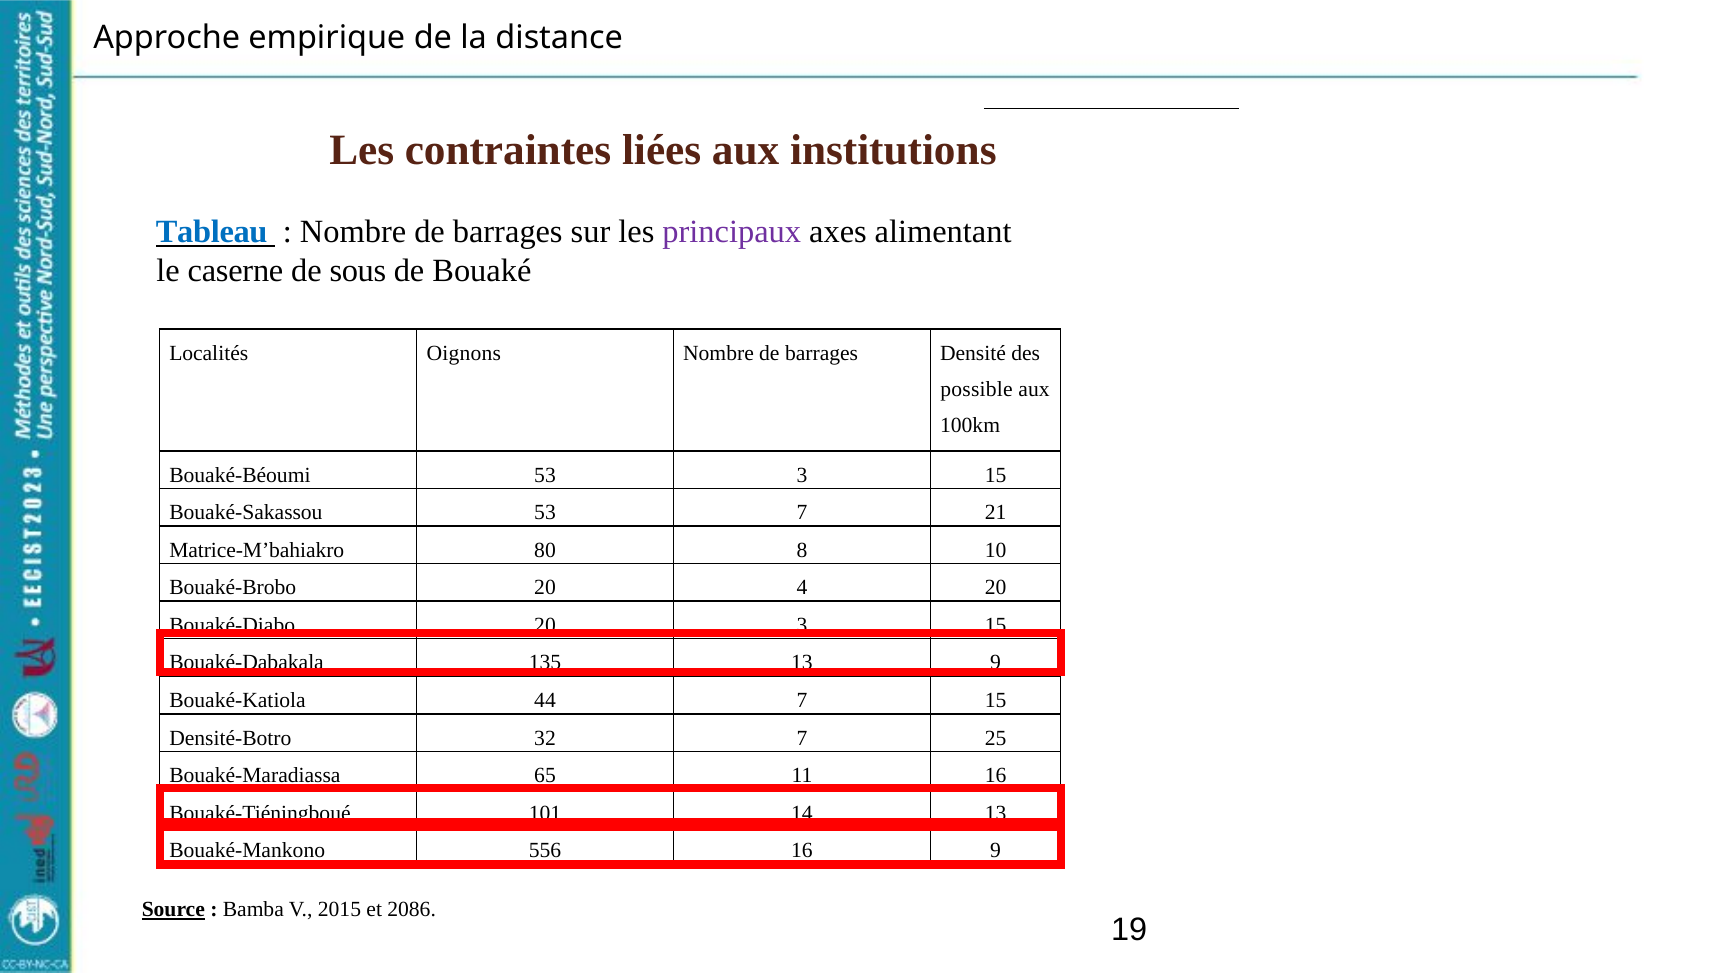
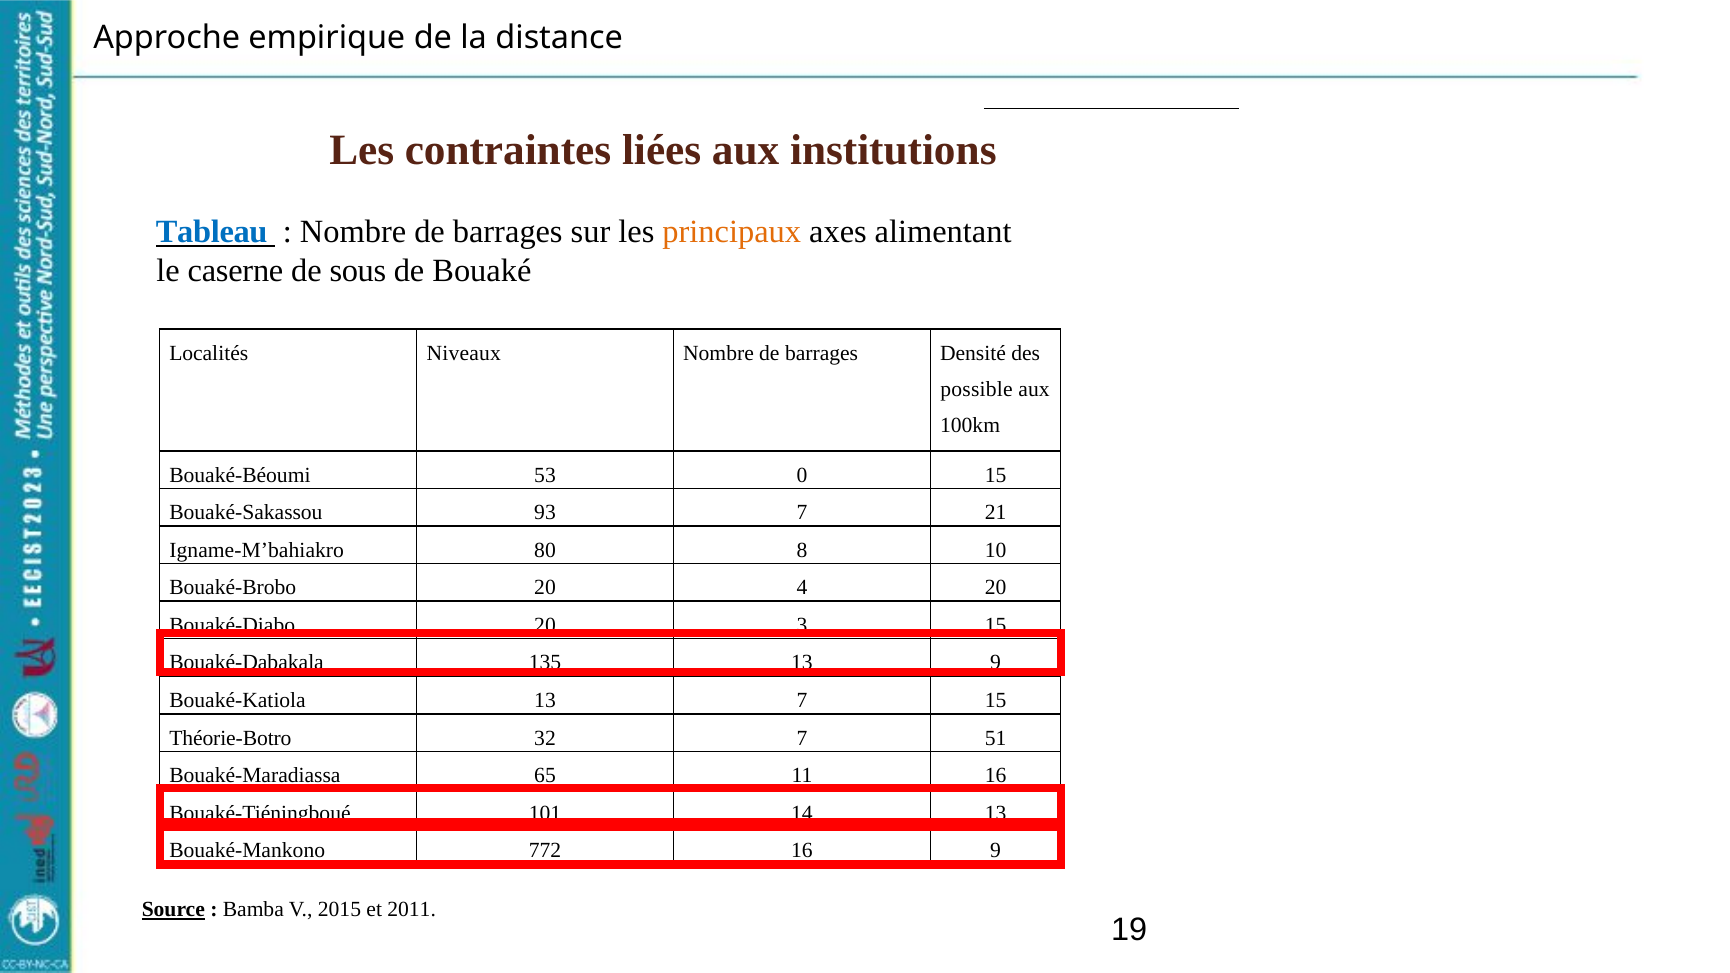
principaux colour: purple -> orange (732, 232)
Oignons: Oignons -> Niveaux (464, 353)
53 3: 3 -> 0 (802, 475)
Bouaké-Sakassou 53: 53 -> 93 (545, 513)
Matrice-M’bahiakro: Matrice-M’bahiakro -> Igname-M’bahiakro (257, 550)
Bouaké-Katiola 44: 44 -> 13 (545, 701)
Densité-Botro: Densité-Botro -> Théorie-Botro (230, 738)
25: 25 -> 51 (996, 738)
556: 556 -> 772 (545, 851)
2086: 2086 -> 2011 (412, 910)
